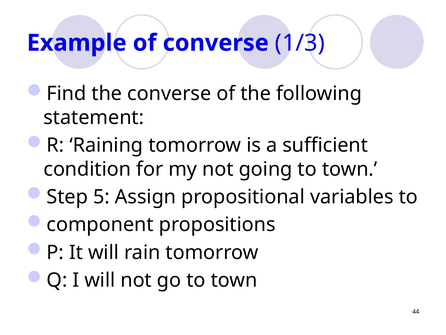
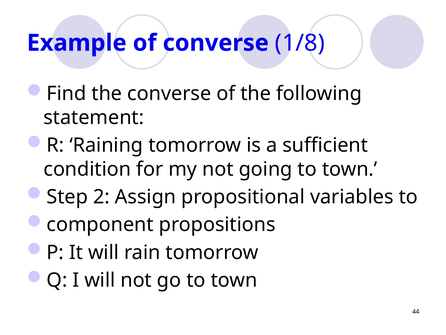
1/3: 1/3 -> 1/8 (300, 43)
5: 5 -> 2 (101, 197)
